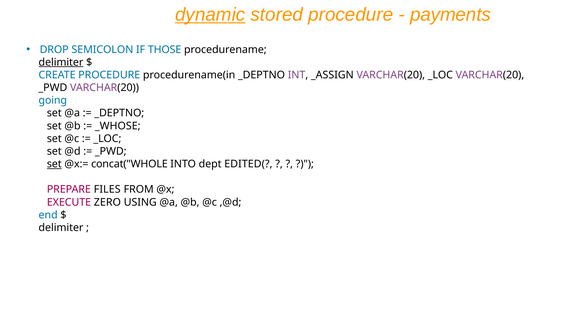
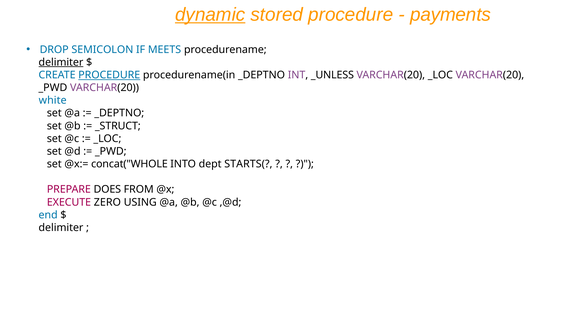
THOSE: THOSE -> MEETS (165, 50)
PROCEDURE underline: none -> present (109, 75)
_ASSIGN: _ASSIGN -> _UNLESS (332, 75)
going: going -> white (53, 101)
_WHOSE: _WHOSE -> _STRUCT (118, 126)
set underline: present -> none (54, 164)
EDITED(: EDITED( -> STARTS( (248, 164)
FILES: FILES -> DOES (107, 190)
